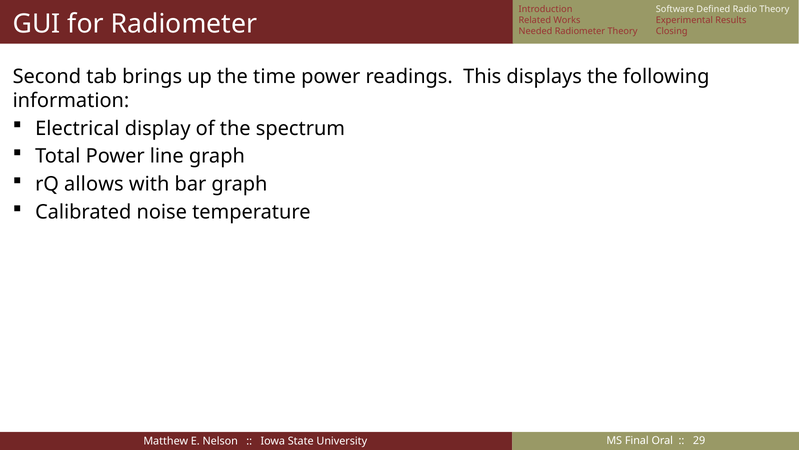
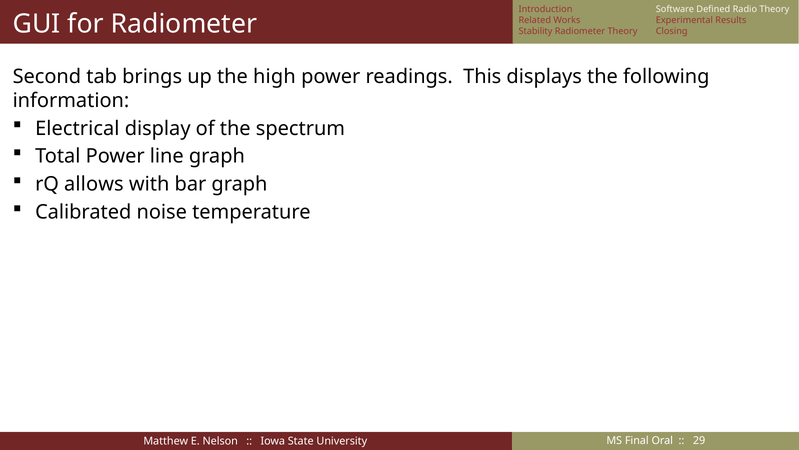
Needed: Needed -> Stability (535, 31)
time: time -> high (274, 76)
